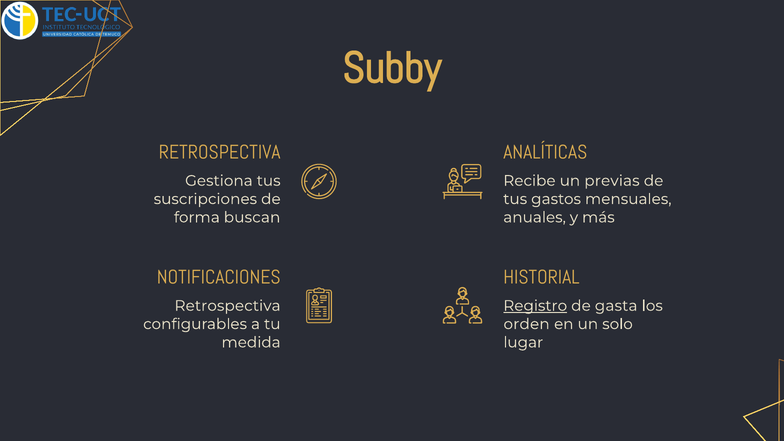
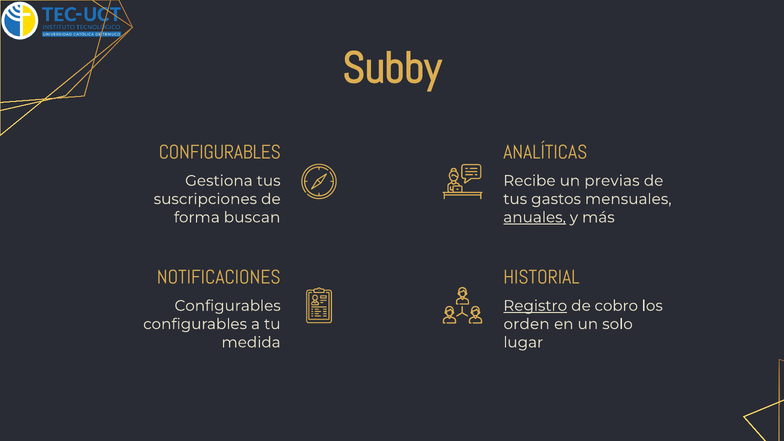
RETROSPECTIVA: RETROSPECTIVA -> CONFIGURABLES (220, 152)
anuales underline: none -> present (535, 217)
Retrospectiva: Retrospectiva -> Configurables (228, 306)
gasta: gasta -> cobro (616, 306)
